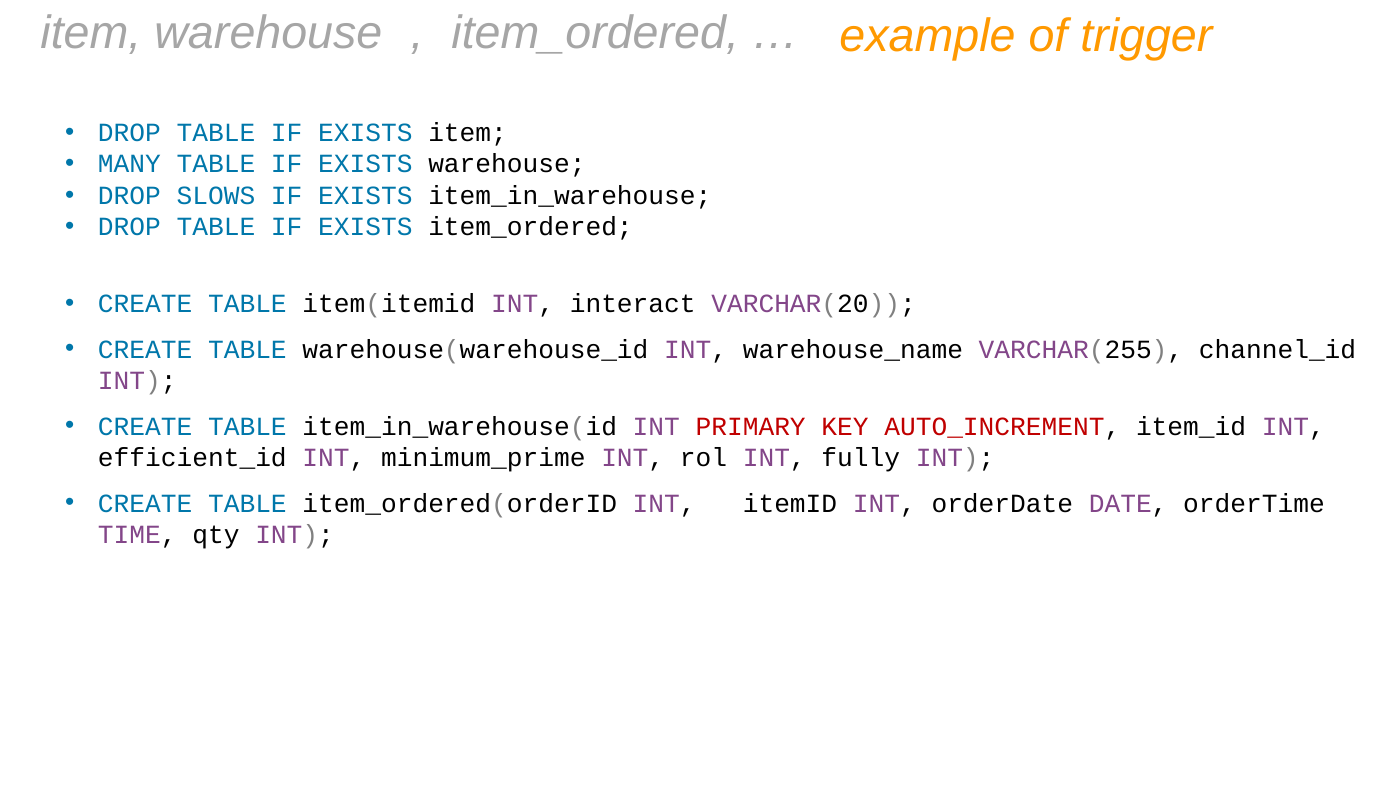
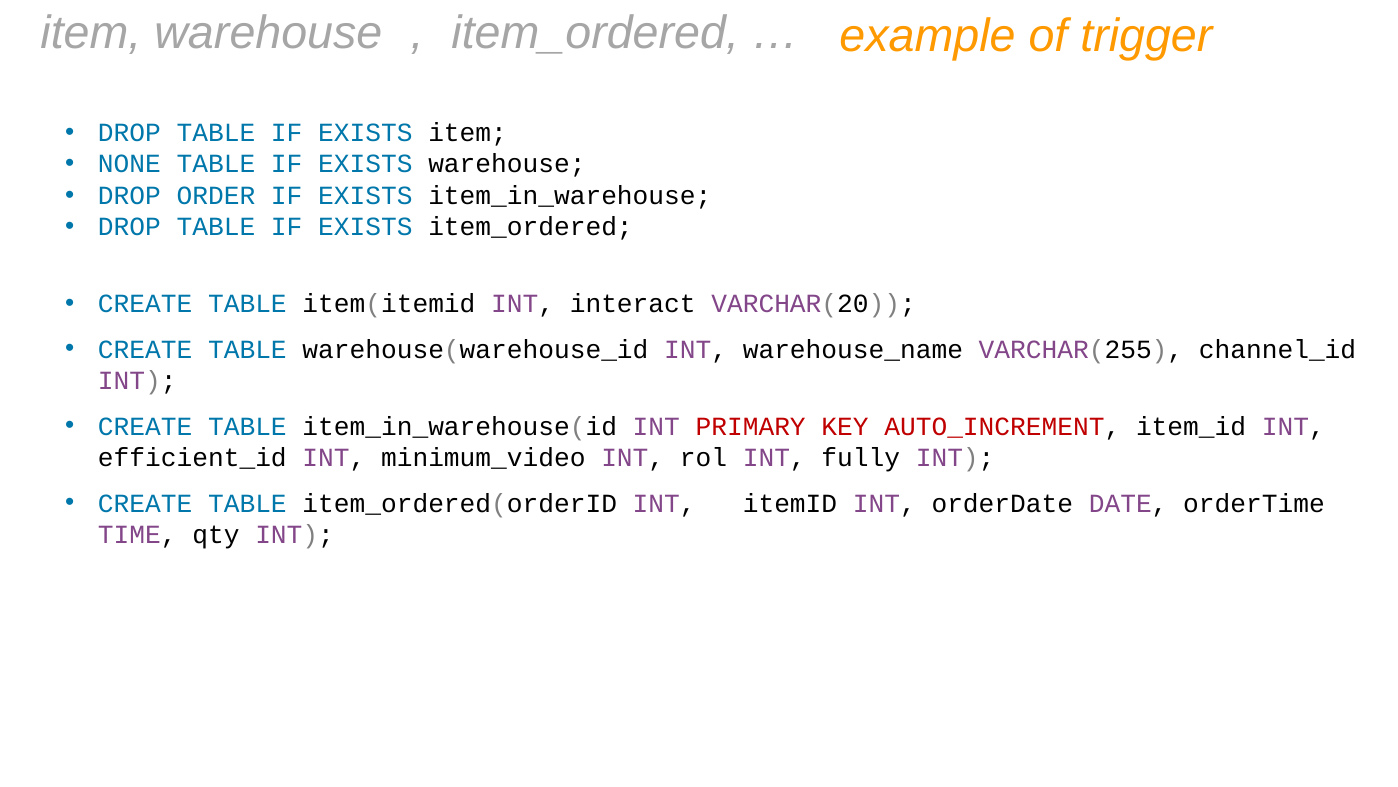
MANY: MANY -> NONE (129, 164)
SLOWS: SLOWS -> ORDER (216, 196)
minimum_prime: minimum_prime -> minimum_video (483, 458)
